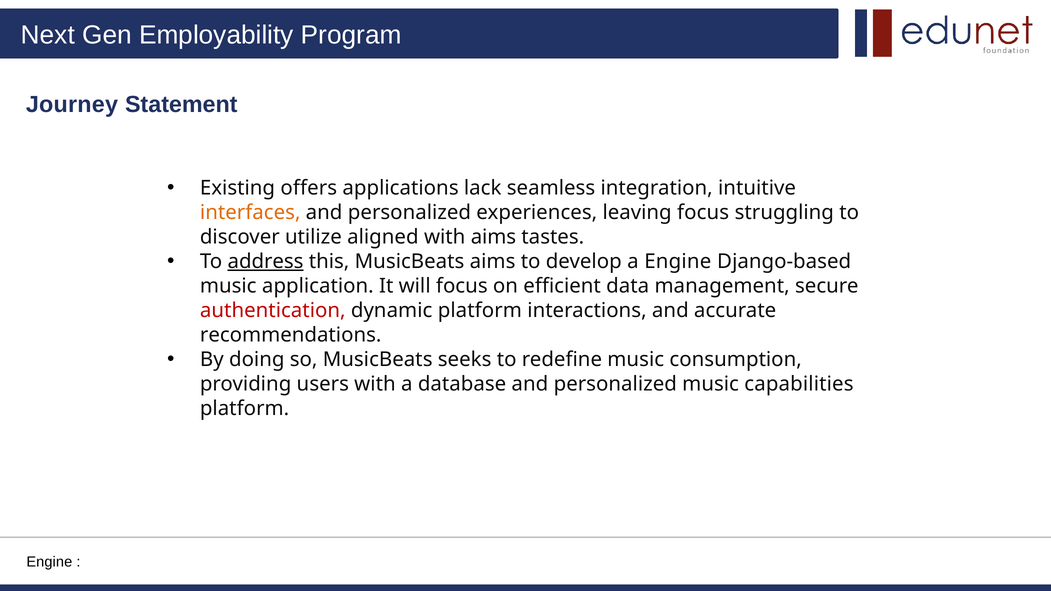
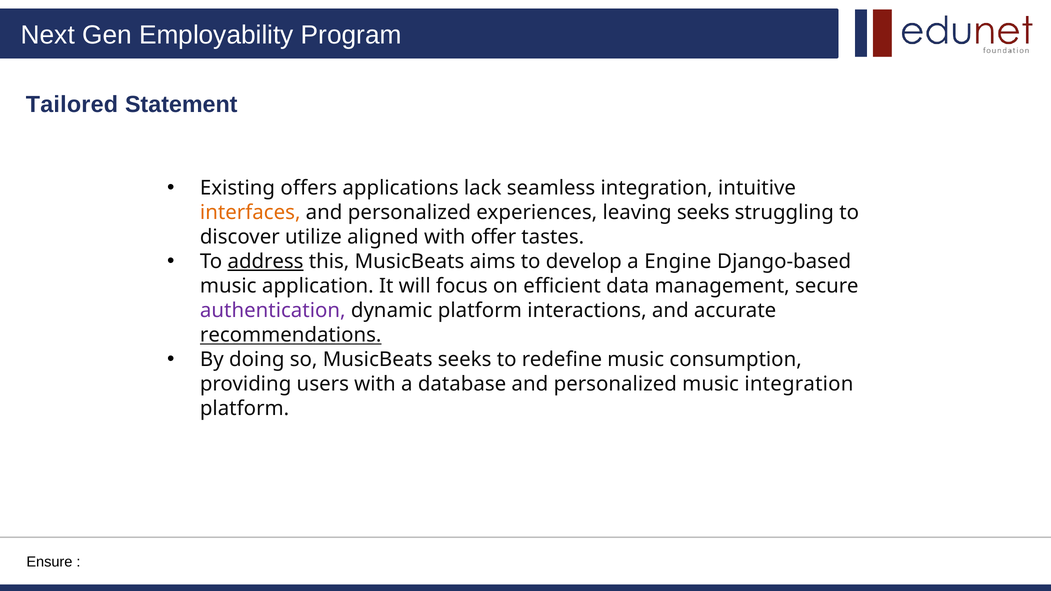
Journey: Journey -> Tailored (72, 105)
leaving focus: focus -> seeks (703, 213)
with aims: aims -> offer (493, 237)
authentication colour: red -> purple (273, 311)
recommendations underline: none -> present (291, 335)
music capabilities: capabilities -> integration (799, 384)
Engine: Engine -> Ensure (49, 562)
